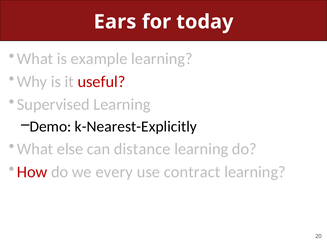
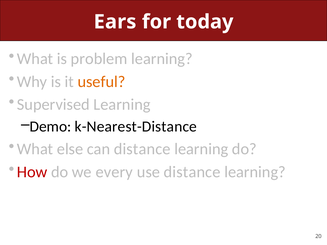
example: example -> problem (99, 59)
useful colour: red -> orange (101, 82)
k-Nearest-Explicitly: k-Nearest-Explicitly -> k-Nearest-Distance (136, 127)
use contract: contract -> distance (192, 172)
